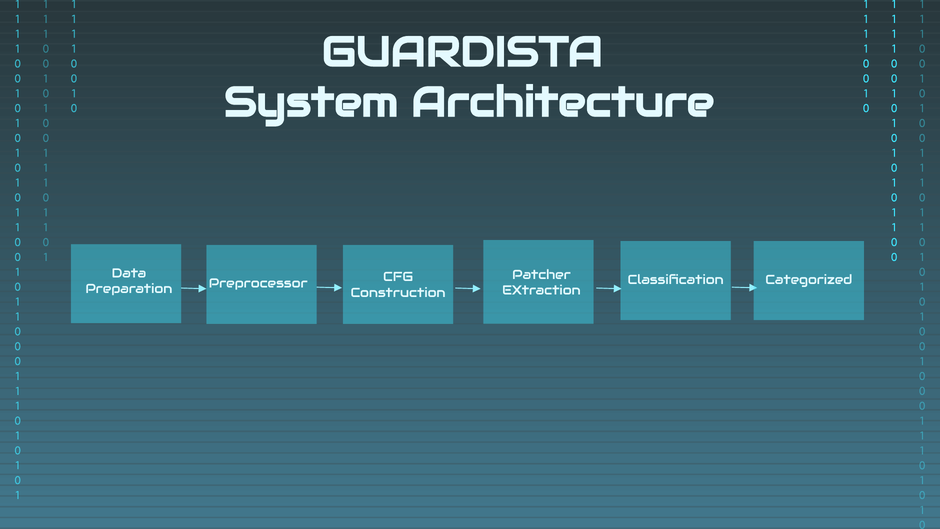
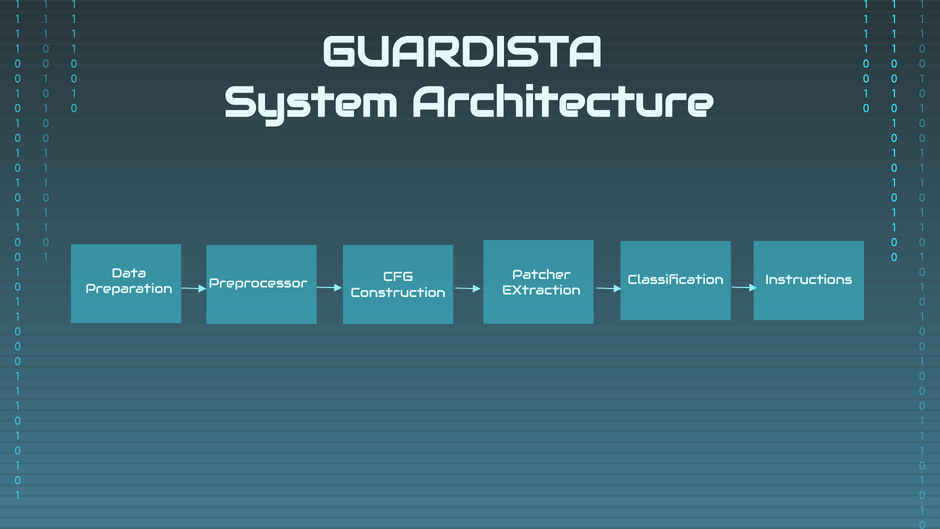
Categorized: Categorized -> Instructions (809, 280)
